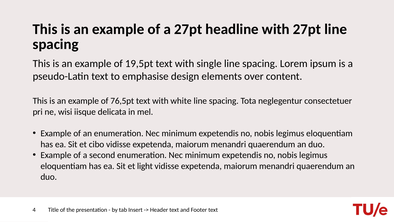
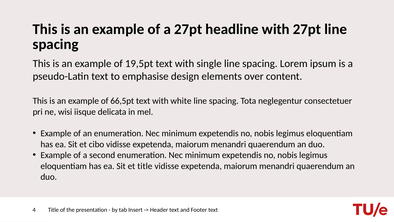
76,5pt: 76,5pt -> 66,5pt (122, 101)
et light: light -> title (145, 166)
